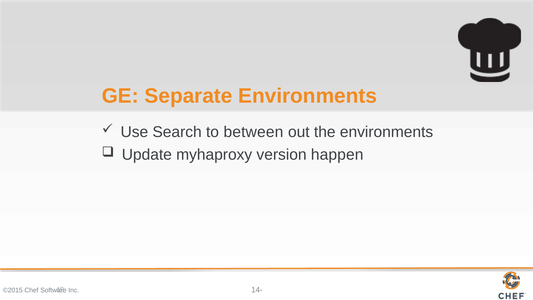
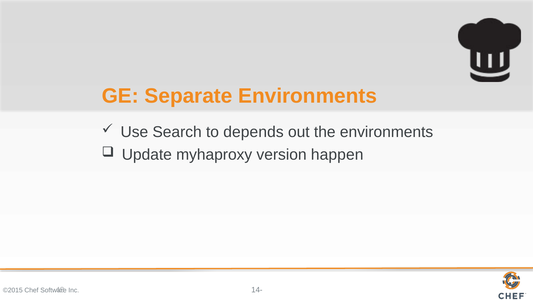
between: between -> depends (253, 132)
